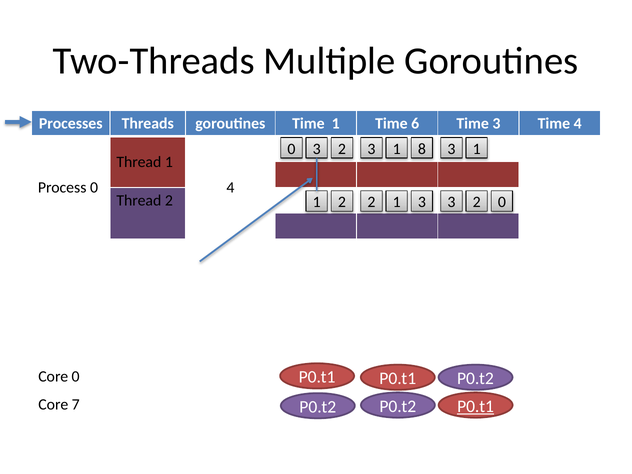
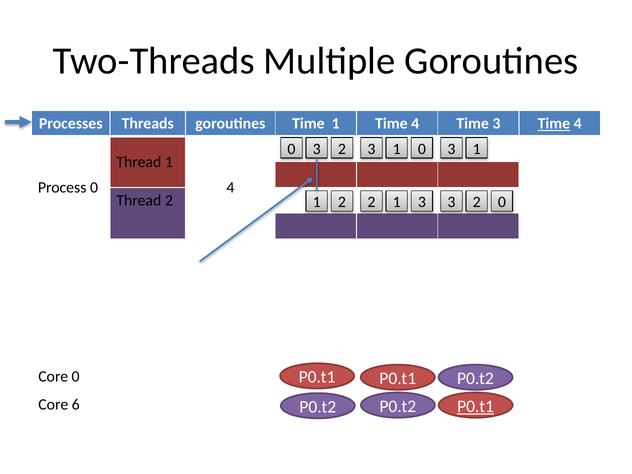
1 Time 6: 6 -> 4 (415, 124)
Time underline: none -> present (554, 124)
1 8: 8 -> 0 (422, 149)
7: 7 -> 6 (76, 404)
